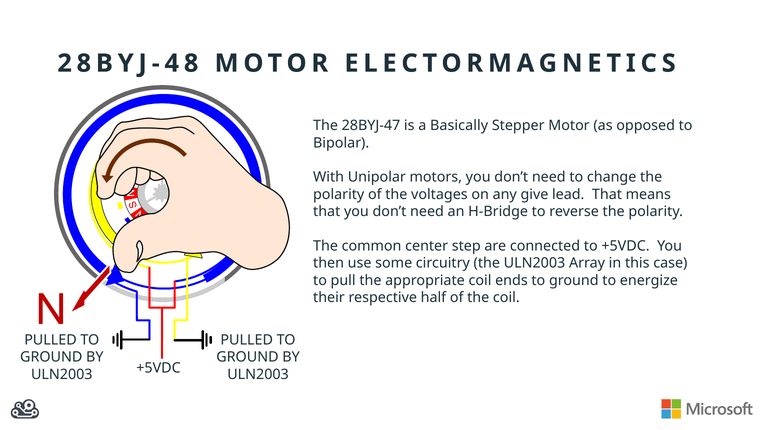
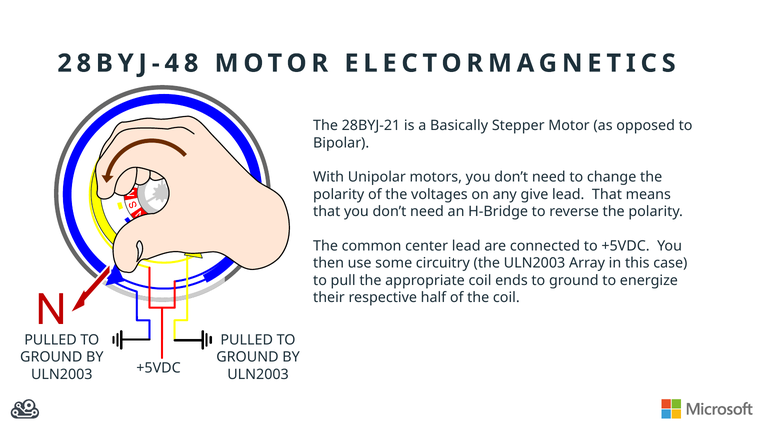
28BYJ-47: 28BYJ-47 -> 28BYJ-21 (371, 126)
center step: step -> lead (466, 246)
